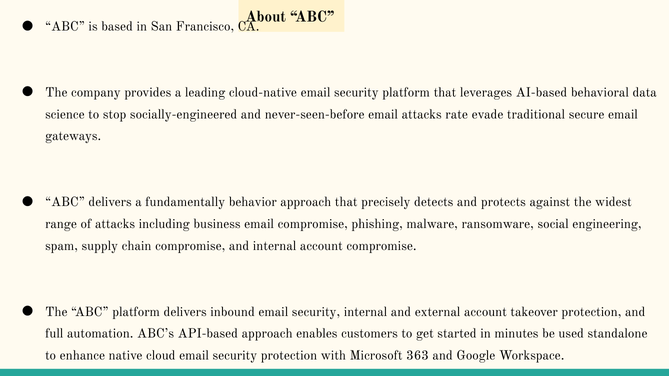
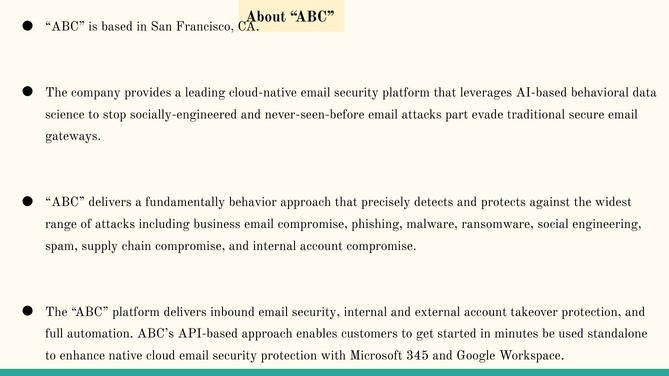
rate: rate -> part (457, 114)
363: 363 -> 345 (418, 356)
